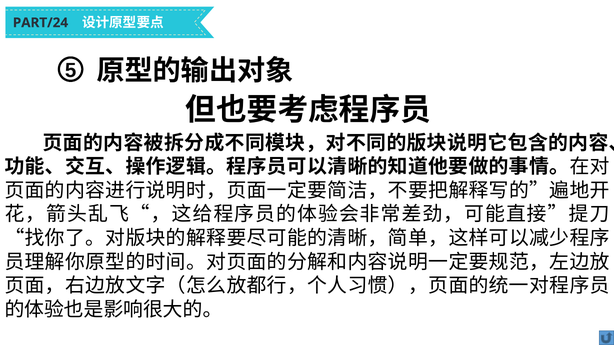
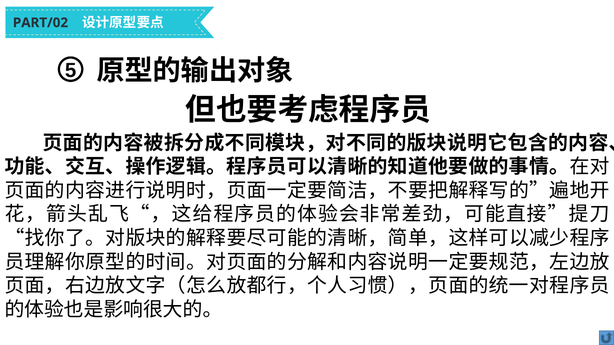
PART/24: PART/24 -> PART/02 (40, 23)
